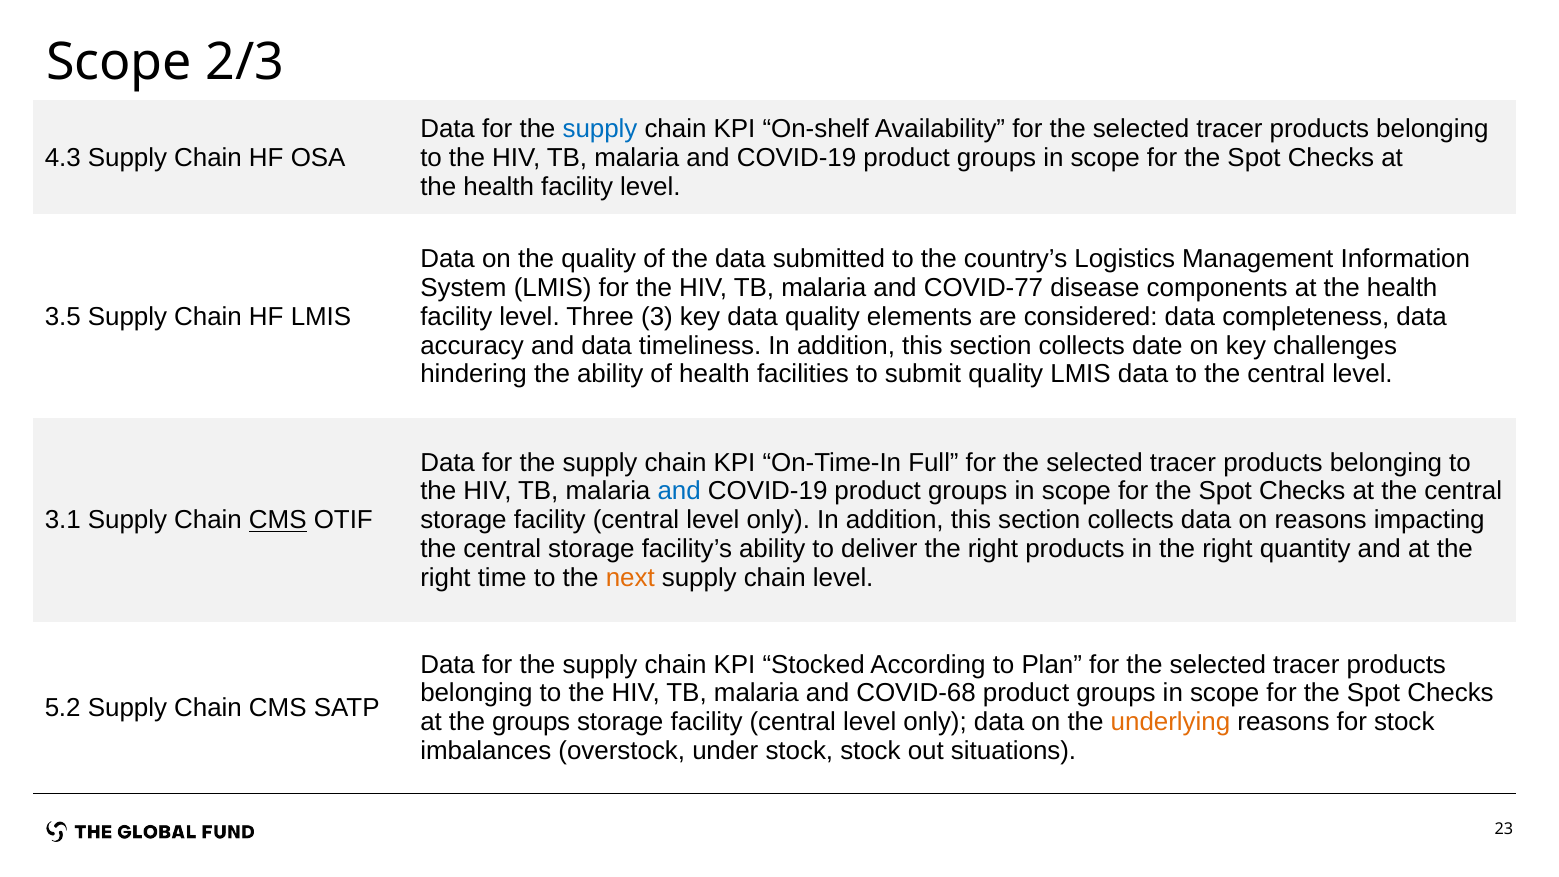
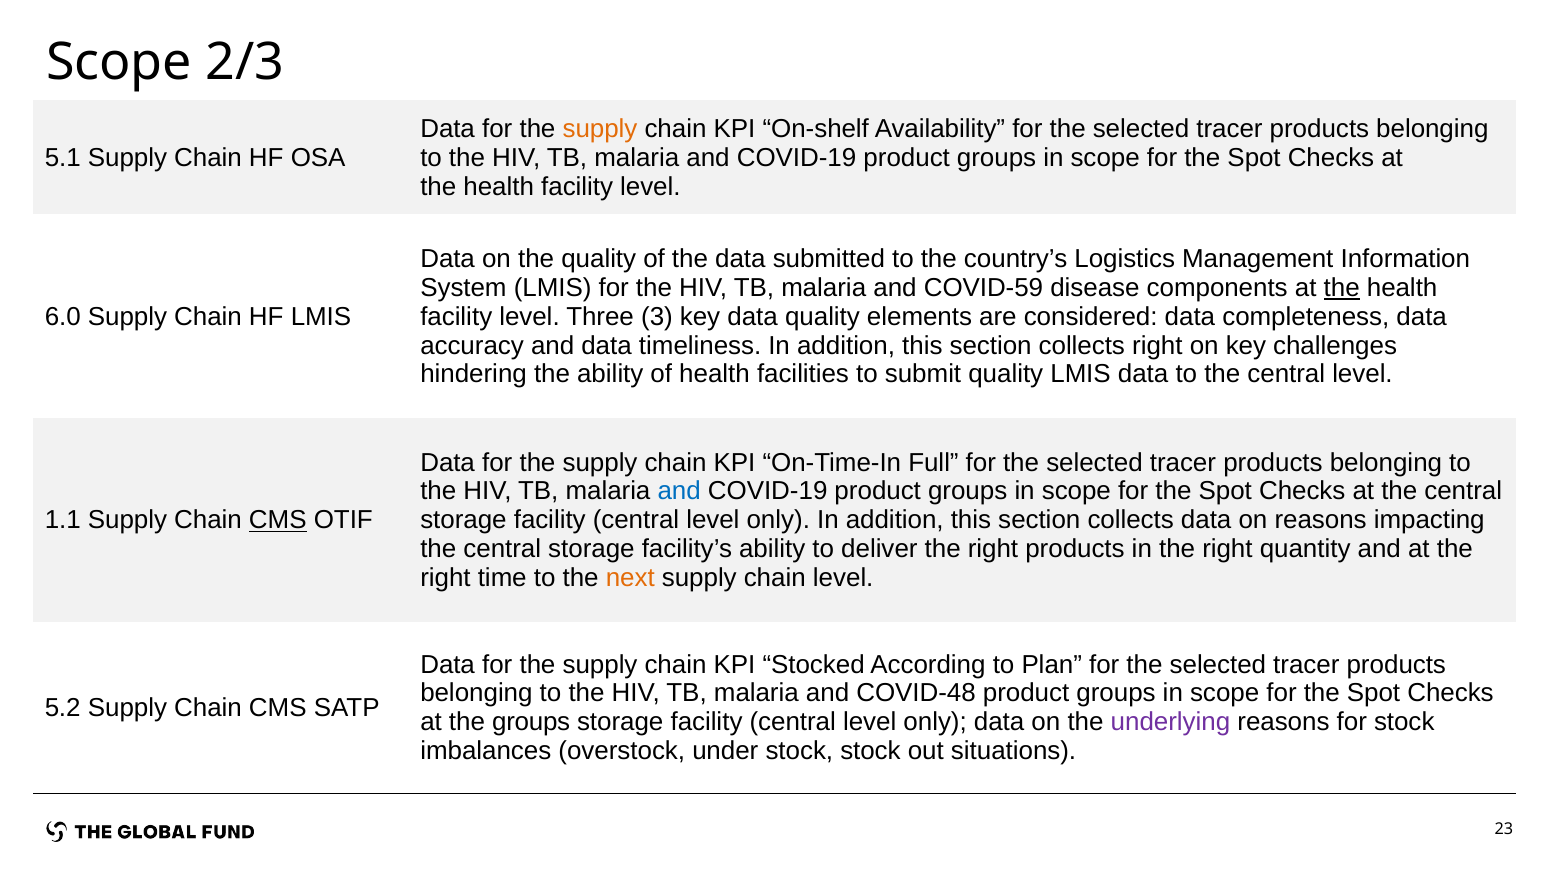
supply colour: blue -> orange (600, 129)
4.3: 4.3 -> 5.1 (63, 158)
COVID-77: COVID-77 -> COVID-59 (983, 288)
the underline: none -> present (1342, 288)
3.5: 3.5 -> 6.0 (63, 317)
collects date: date -> right (1157, 345)
3.1: 3.1 -> 1.1 (63, 520)
COVID-68: COVID-68 -> COVID-48 (916, 693)
underlying colour: orange -> purple (1171, 722)
